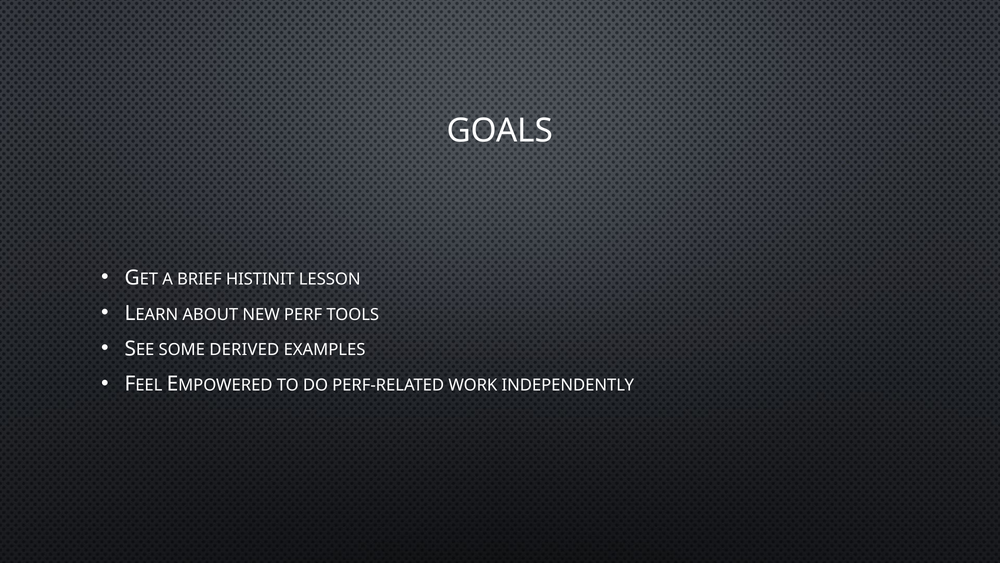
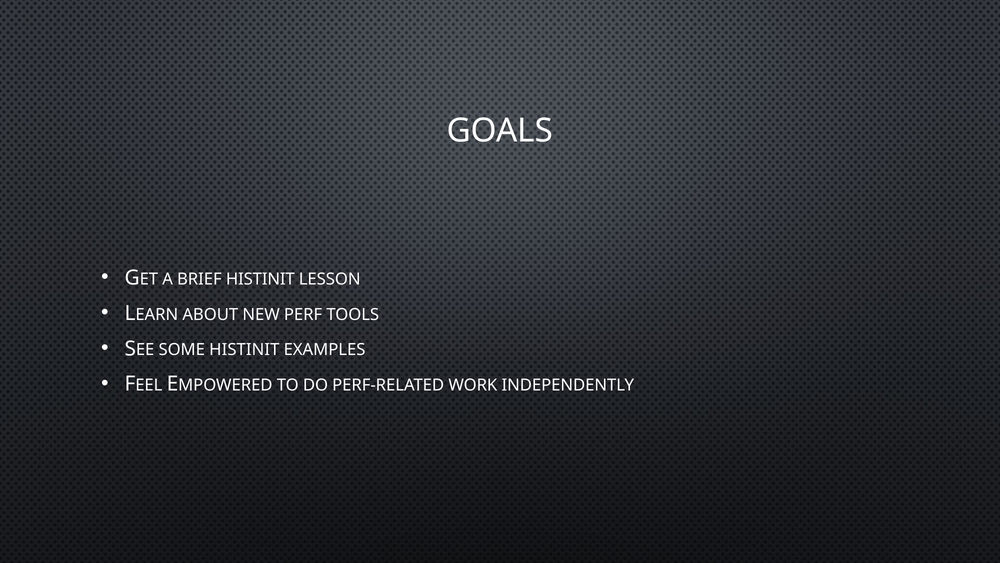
SOME DERIVED: DERIVED -> HISTINIT (244, 350)
